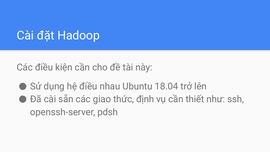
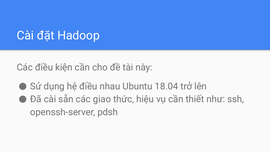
định: định -> hiệu (145, 99)
